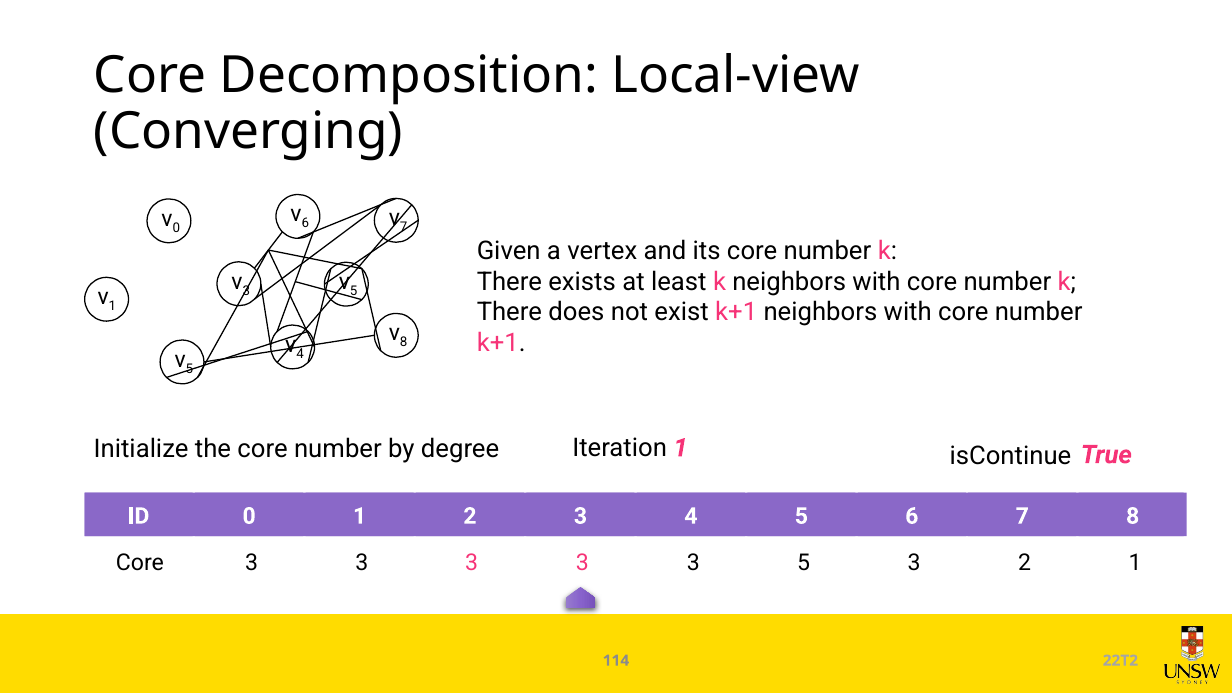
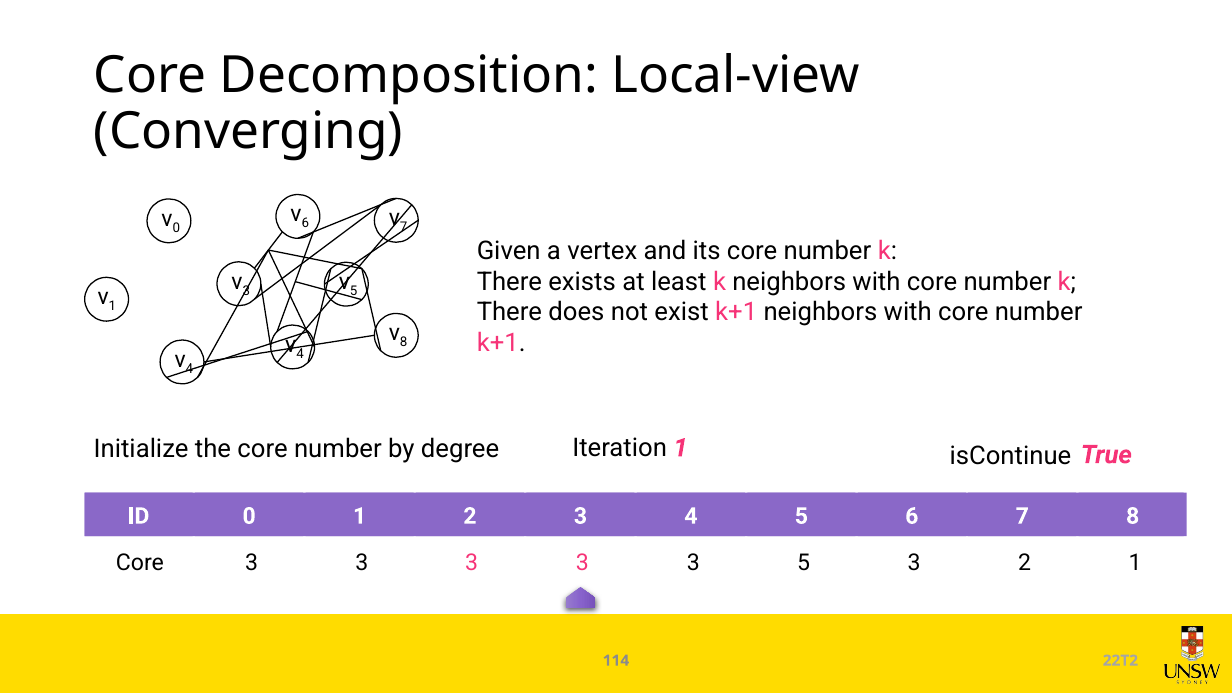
5: 5 -> 4 (189, 369)
